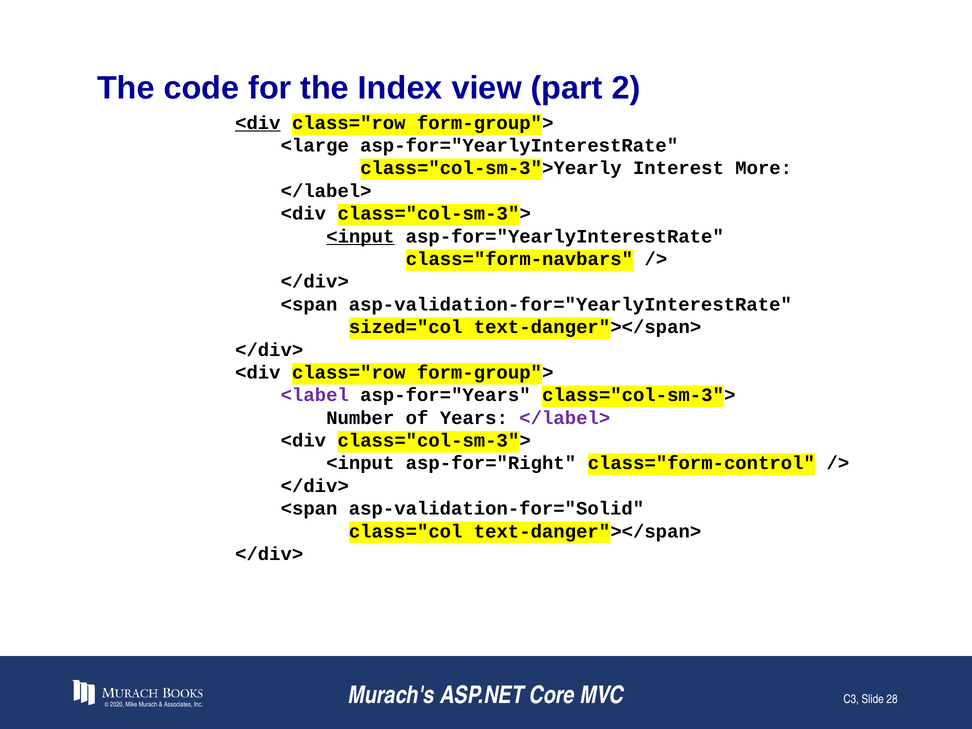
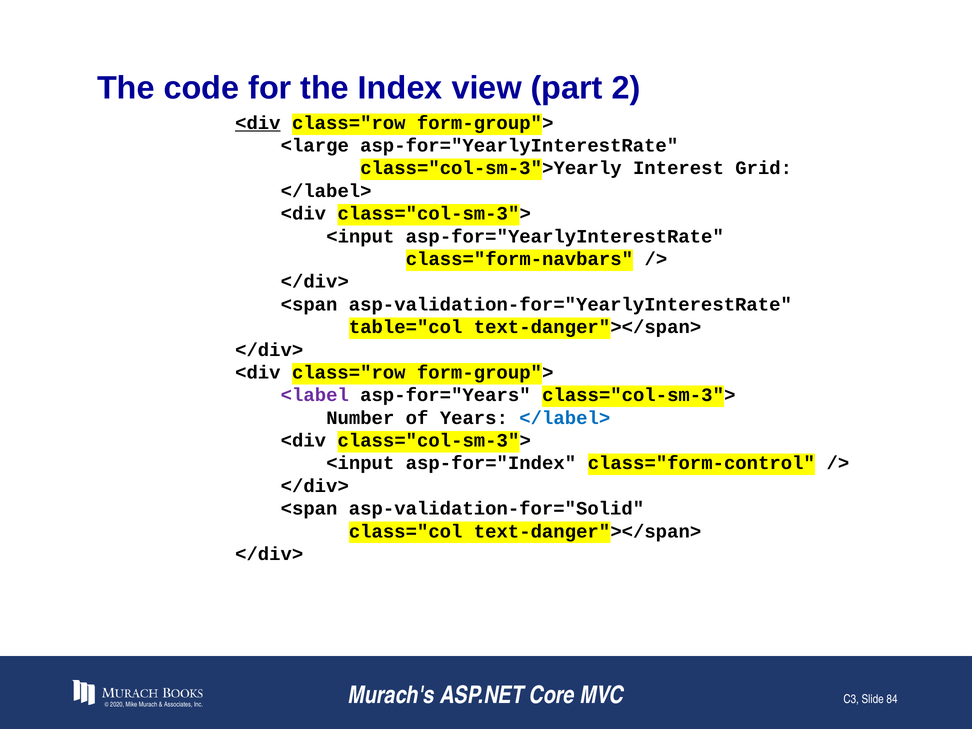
More: More -> Grid (764, 168)
<input underline: present -> none (360, 236)
sized="col: sized="col -> table="col (406, 327)
</label> colour: purple -> blue (565, 418)
asp-for="Right: asp-for="Right -> asp-for="Index (491, 463)
28: 28 -> 84 (892, 699)
